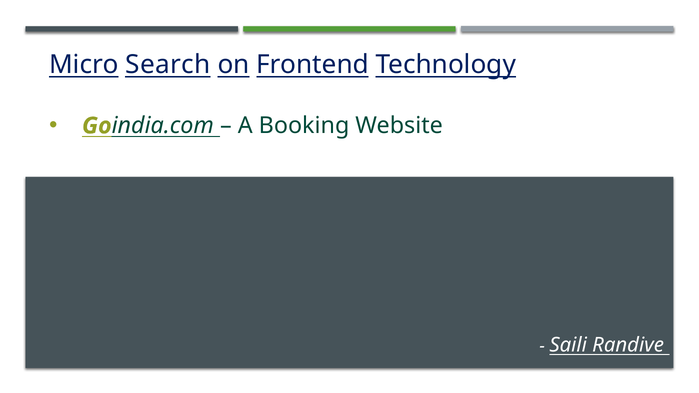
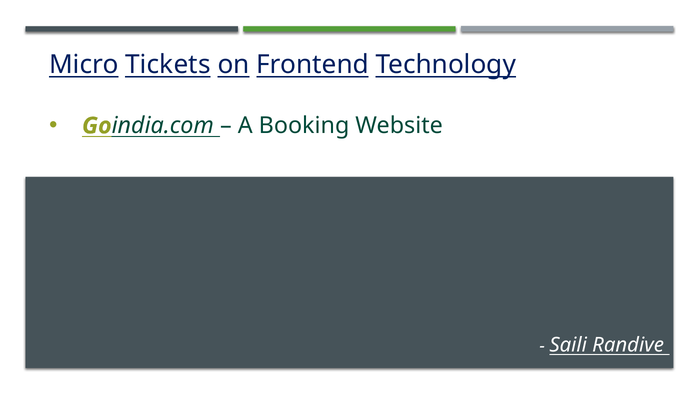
Search: Search -> Tickets (168, 65)
